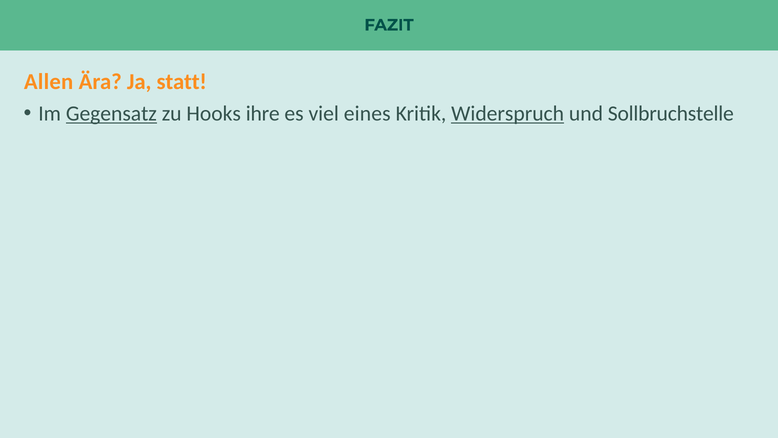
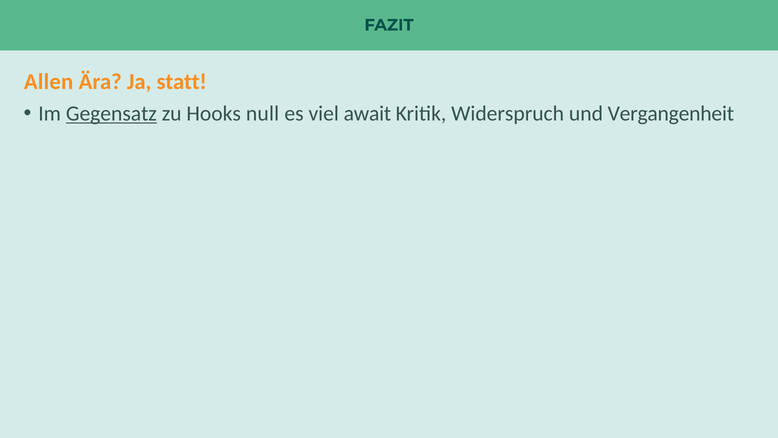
ihre: ihre -> null (263, 114)
eines: eines -> await (367, 114)
Widerspruch underline: present -> none (508, 114)
Sollbruchstelle: Sollbruchstelle -> Vergangenheit (671, 114)
